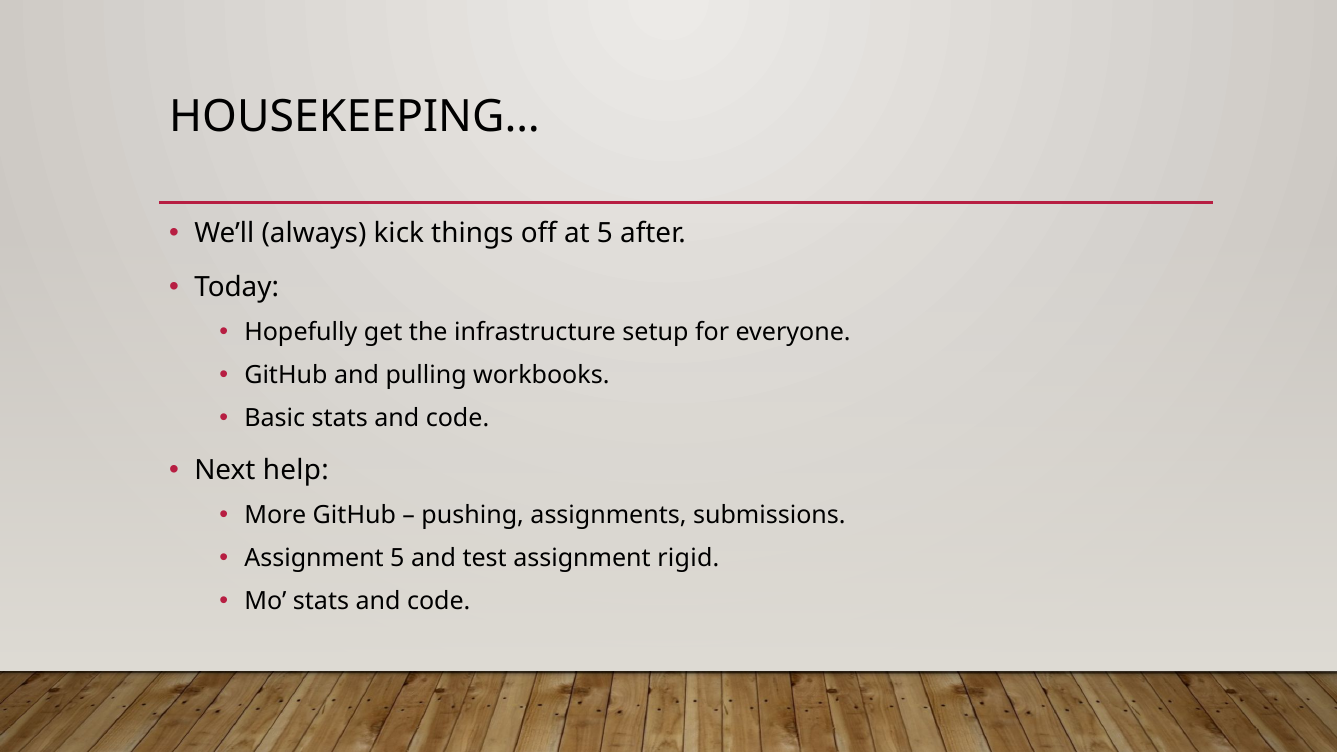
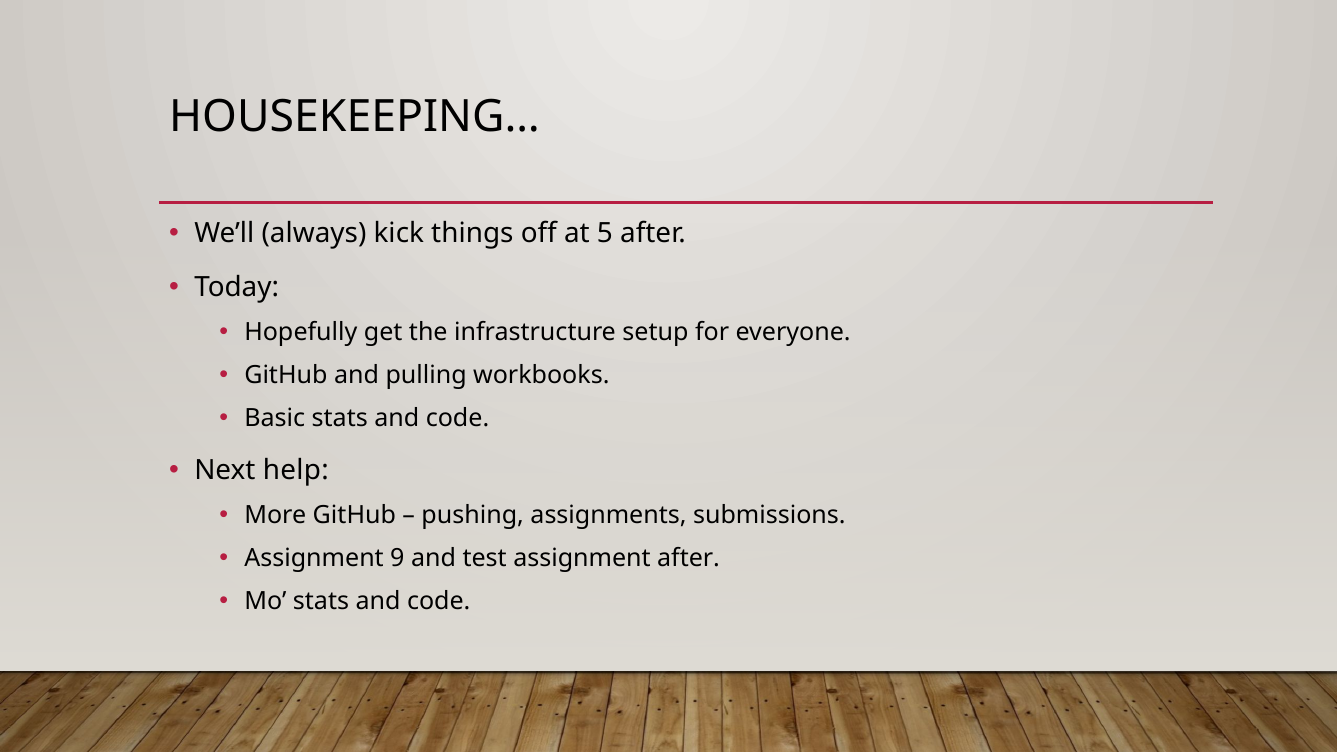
Assignment 5: 5 -> 9 (397, 558)
assignment rigid: rigid -> after (689, 558)
